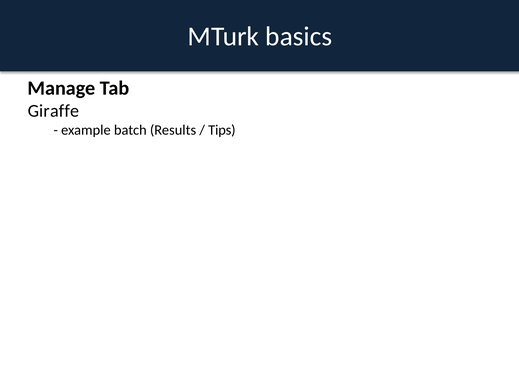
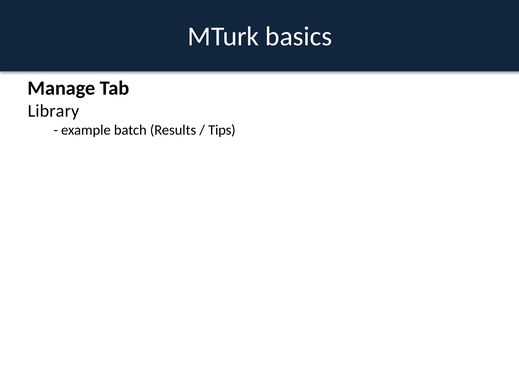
Giraffe: Giraffe -> Library (53, 111)
